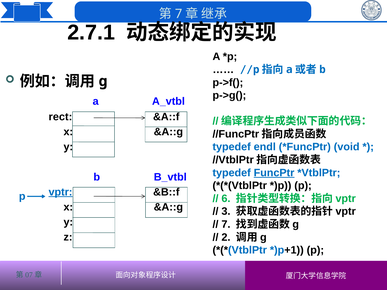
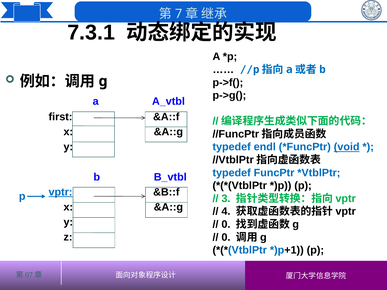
2.7.1: 2.7.1 -> 7.3.1 (91, 33)
rect: rect -> first (61, 117)
void underline: none -> present (347, 147)
FuncPtr underline: present -> none (274, 173)
6: 6 -> 3 (226, 199)
3: 3 -> 4 (226, 212)
7: 7 -> 0 (226, 225)
2: 2 -> 0 (226, 237)
